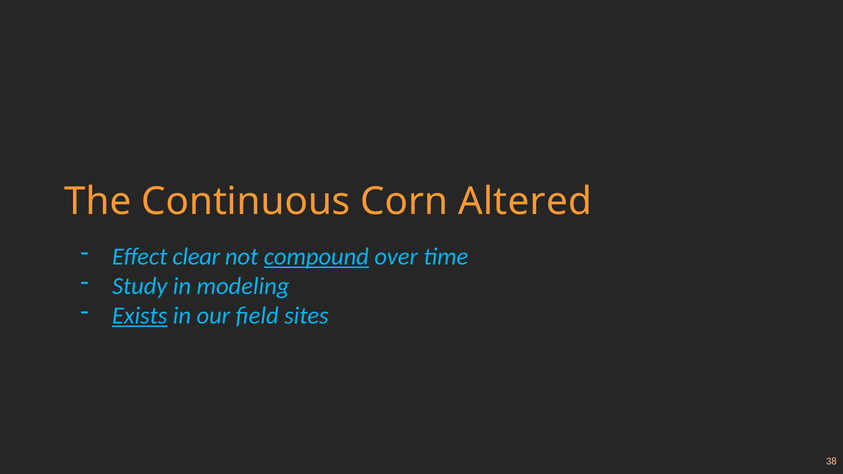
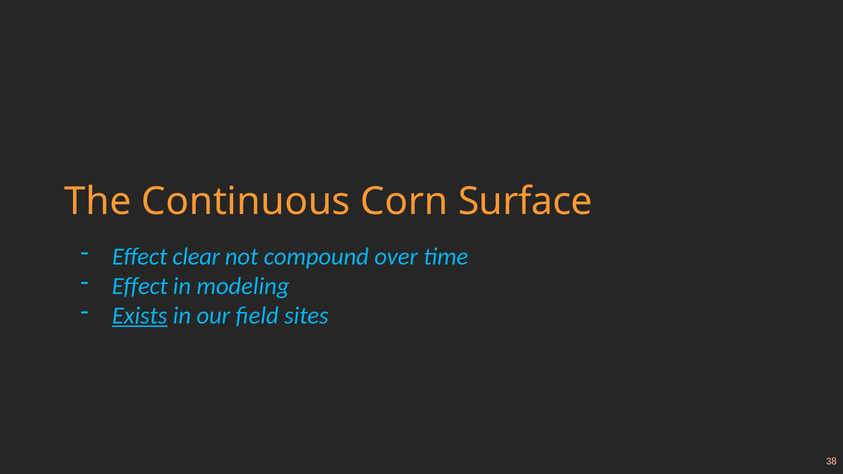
Altered: Altered -> Surface (525, 201)
compound underline: present -> none (316, 257)
Study: Study -> Effect (140, 286)
